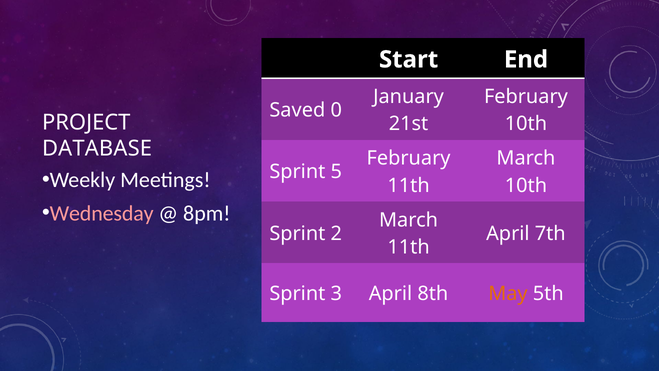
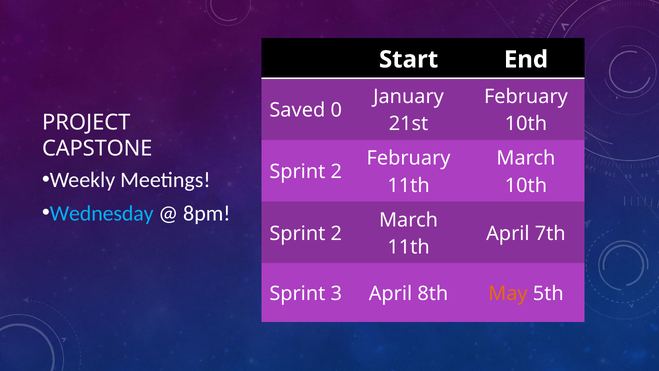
DATABASE: DATABASE -> CAPSTONE (97, 149)
5: 5 -> 2 (336, 172)
Wednesday colour: pink -> light blue (102, 213)
